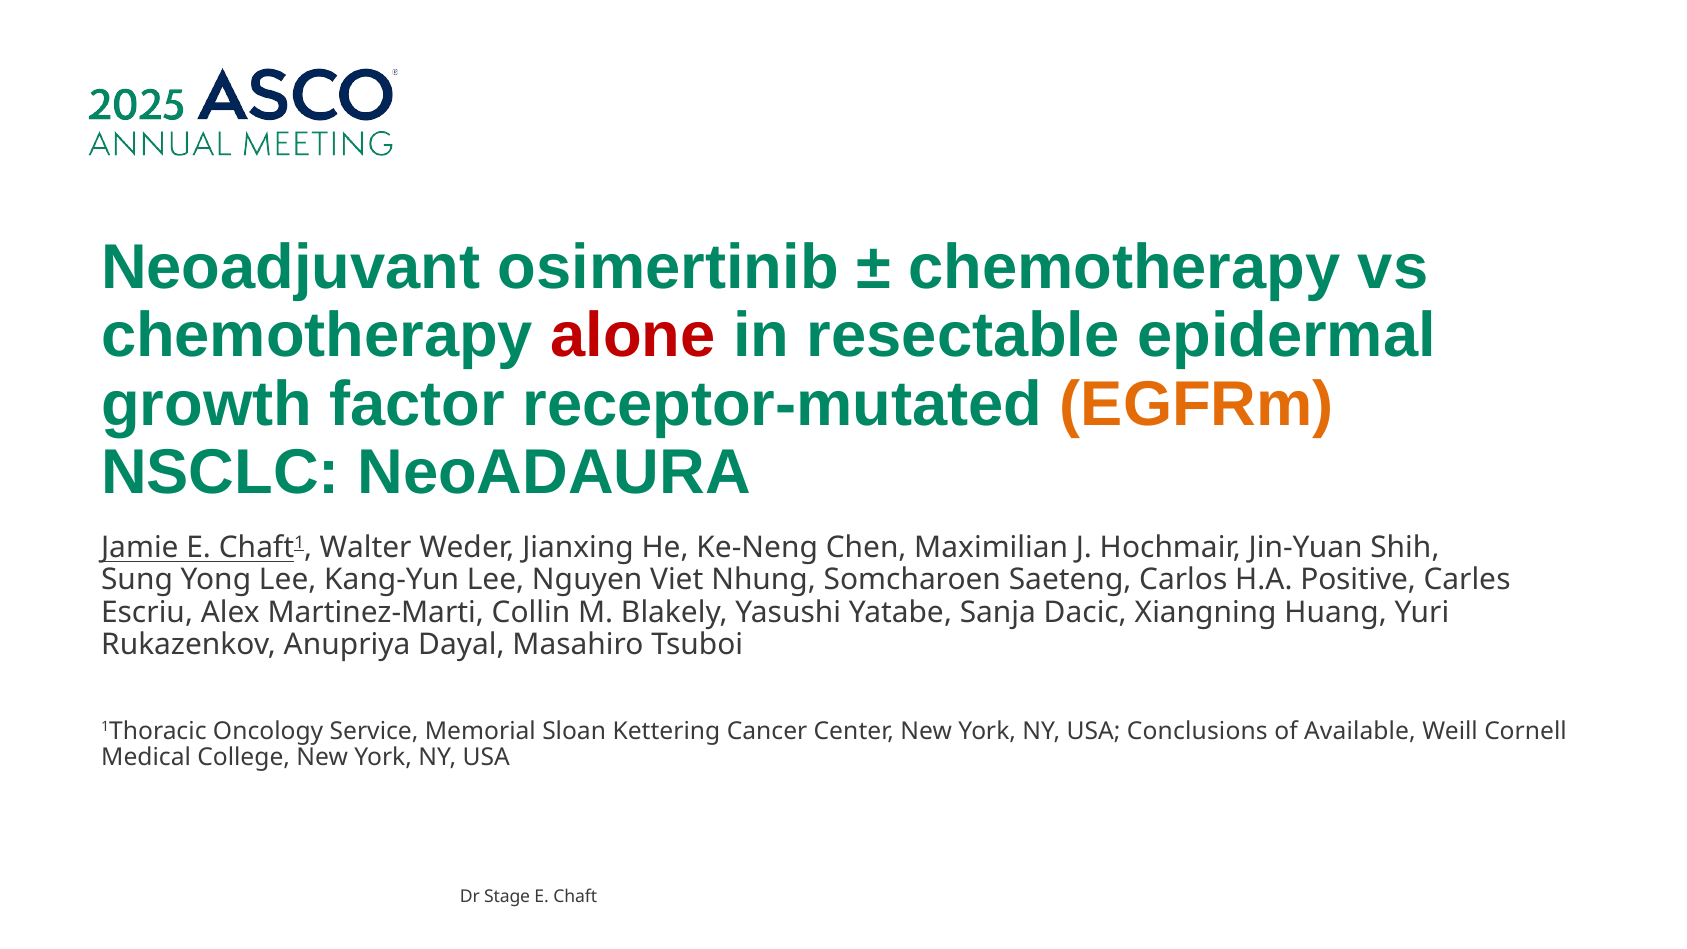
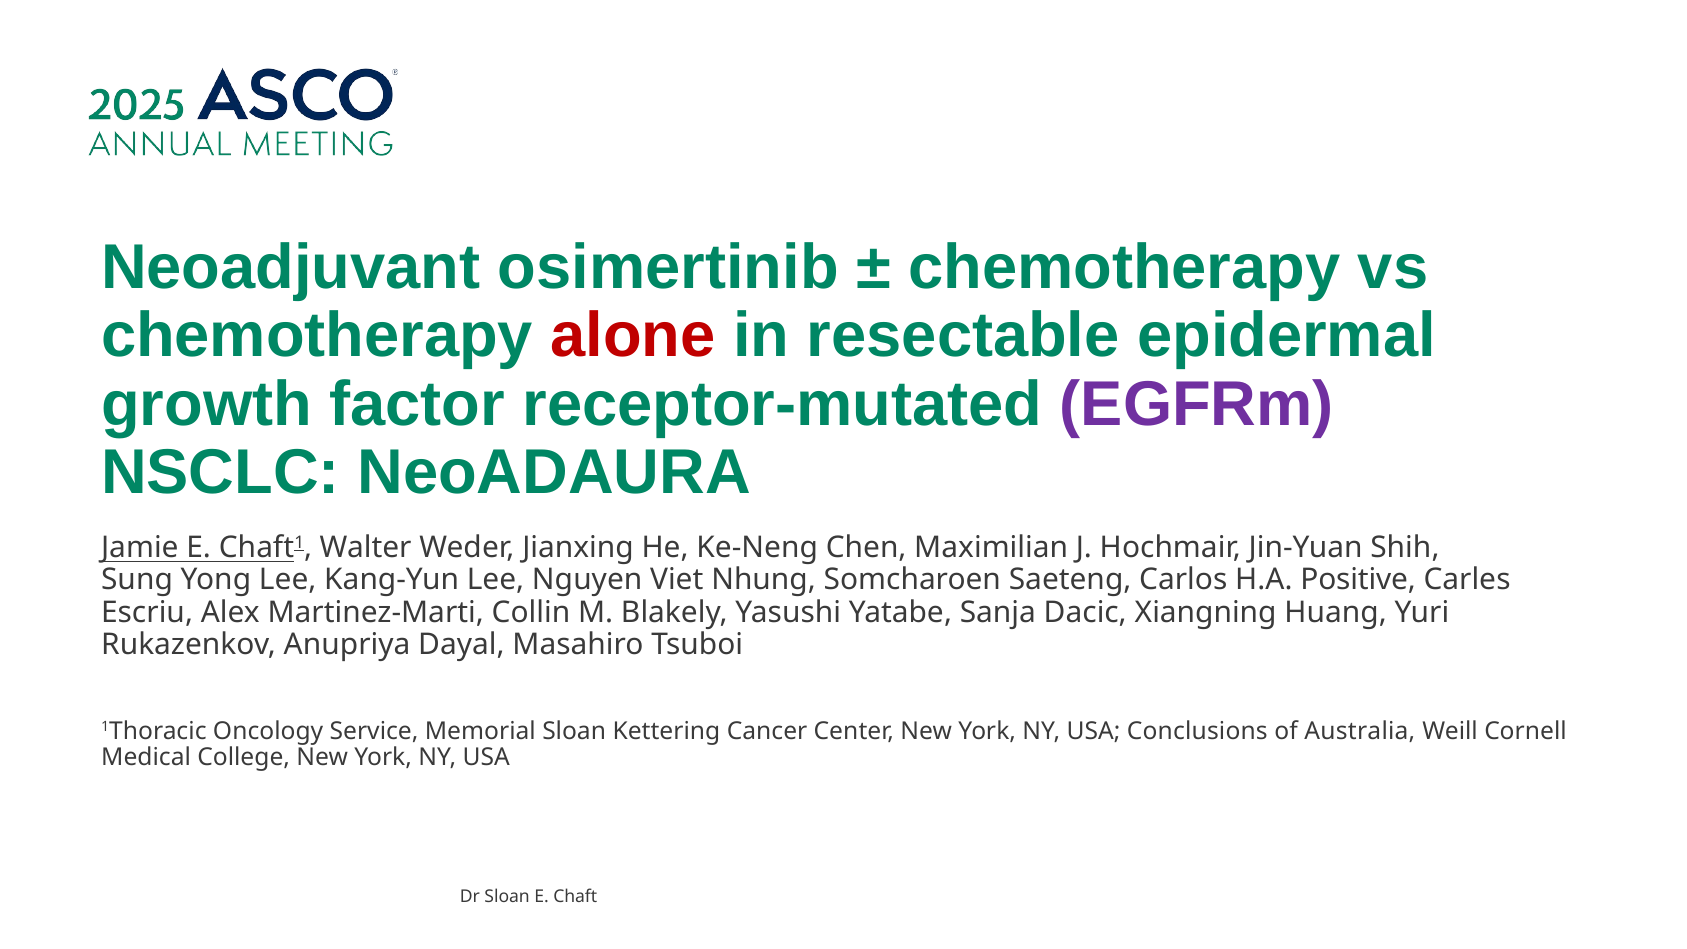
EGFRm colour: orange -> purple (1197, 404)
Available: Available -> Australia (1360, 731)
Dr Stage: Stage -> Sloan (507, 897)
